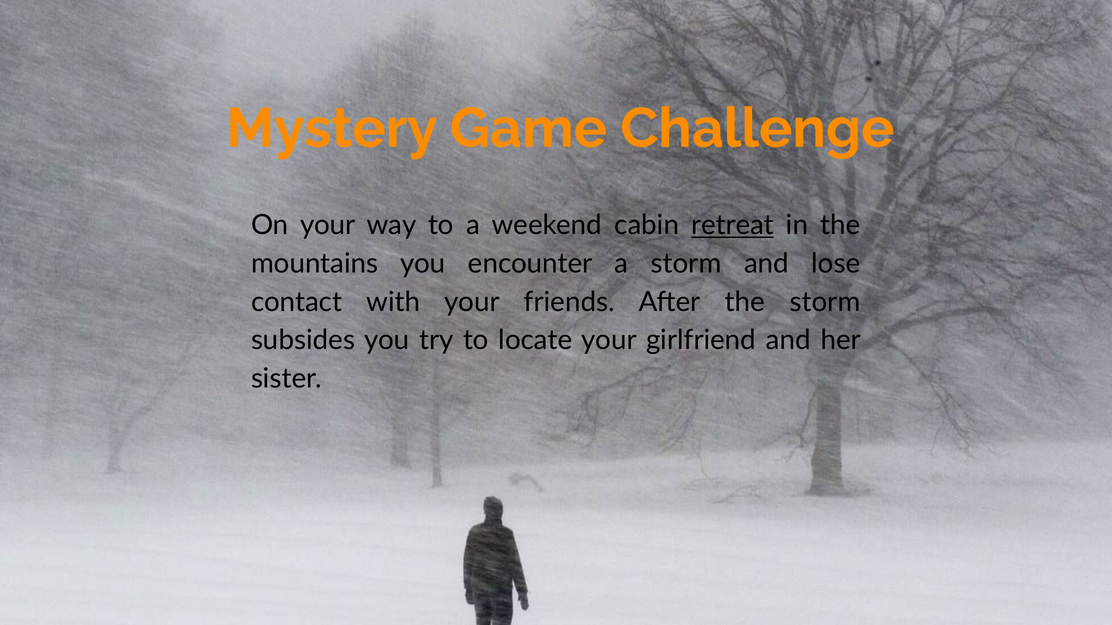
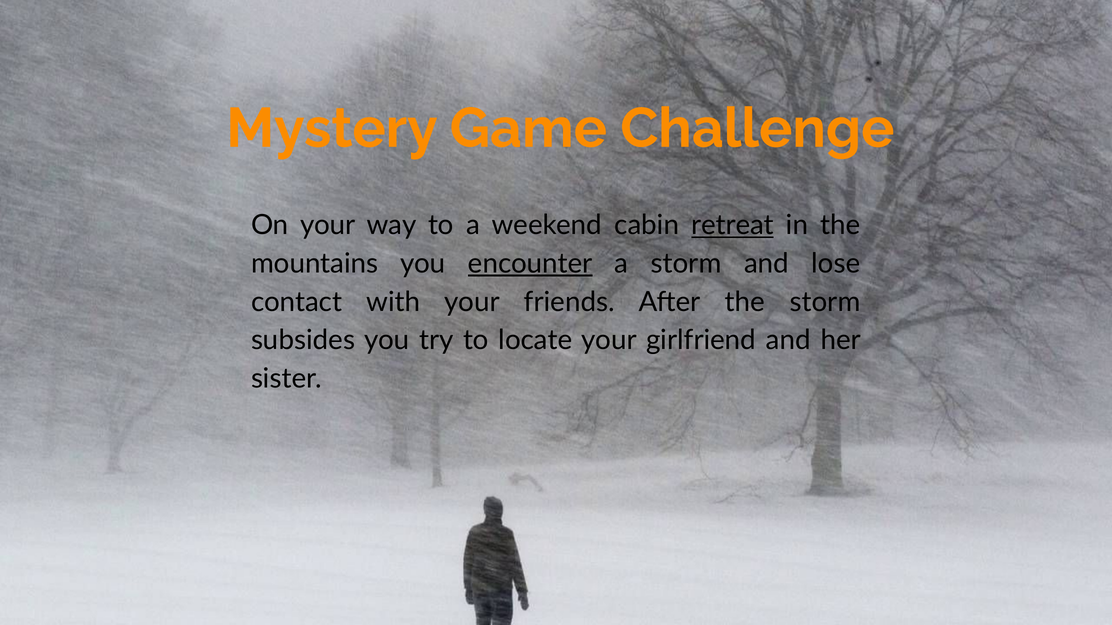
encounter underline: none -> present (530, 264)
